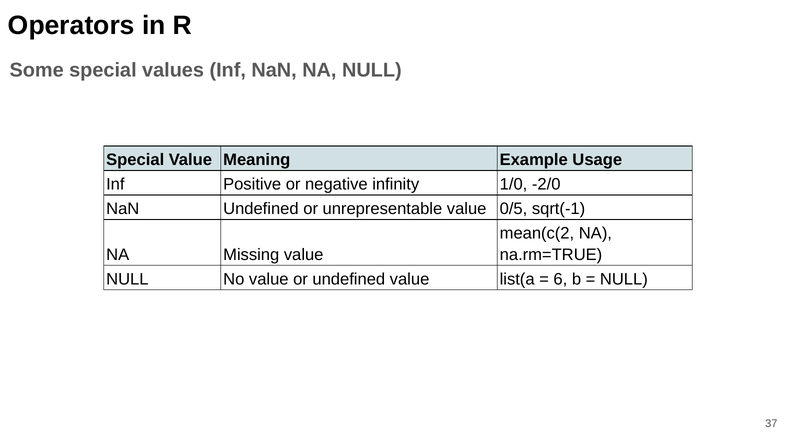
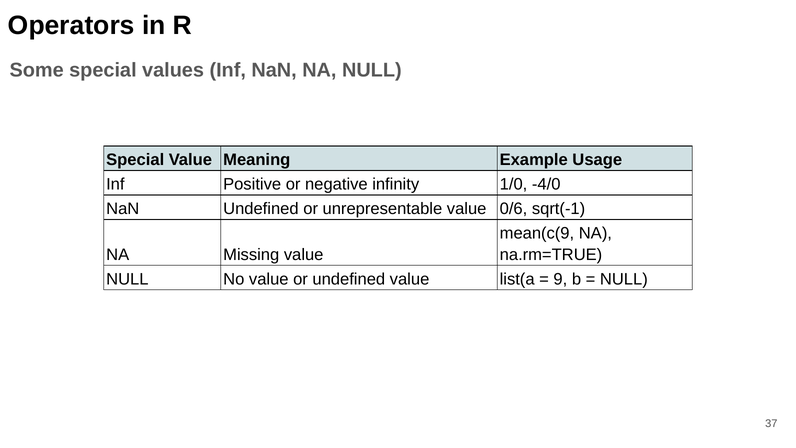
-2/0: -2/0 -> -4/0 (546, 184)
0/5: 0/5 -> 0/6 (513, 209)
mean(c(2: mean(c(2 -> mean(c(9 (537, 233)
6: 6 -> 9 (560, 279)
